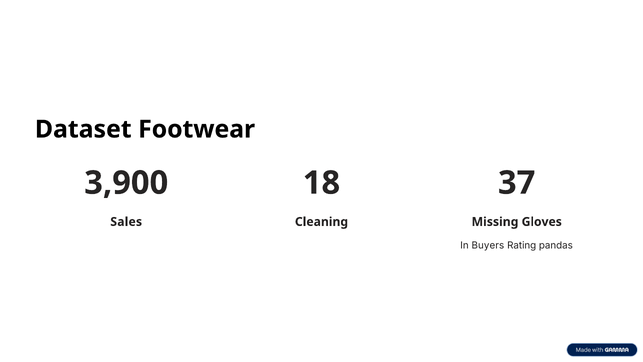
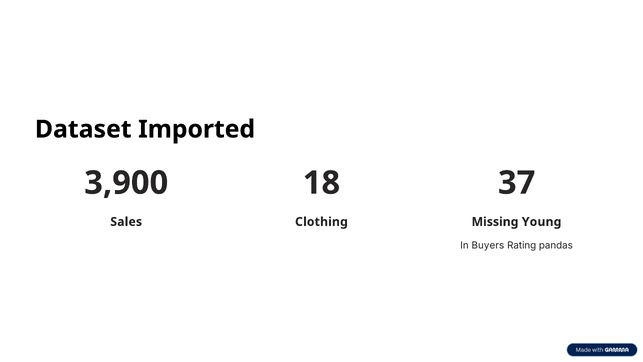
Footwear: Footwear -> Imported (197, 129)
Cleaning: Cleaning -> Clothing (321, 222)
Gloves: Gloves -> Young (542, 222)
